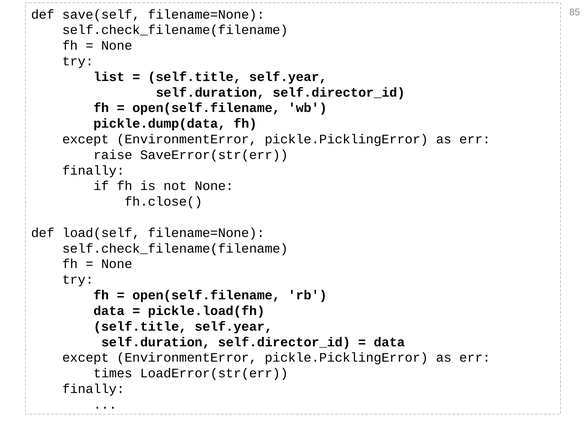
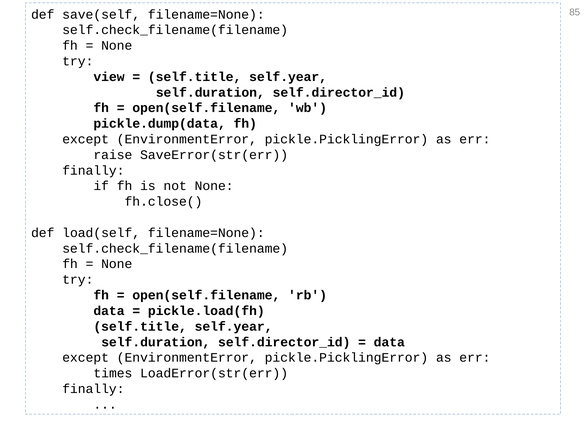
list: list -> view (109, 77)
